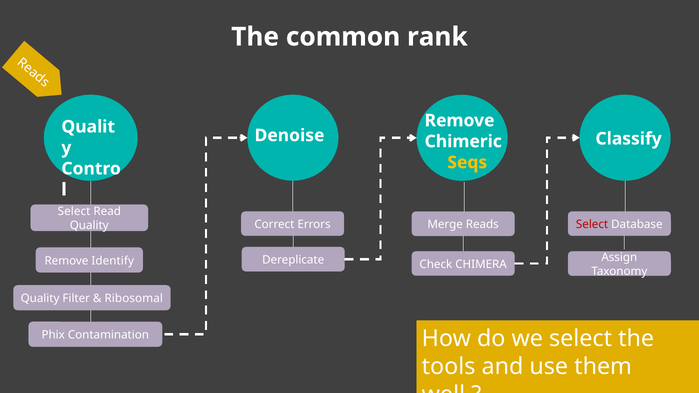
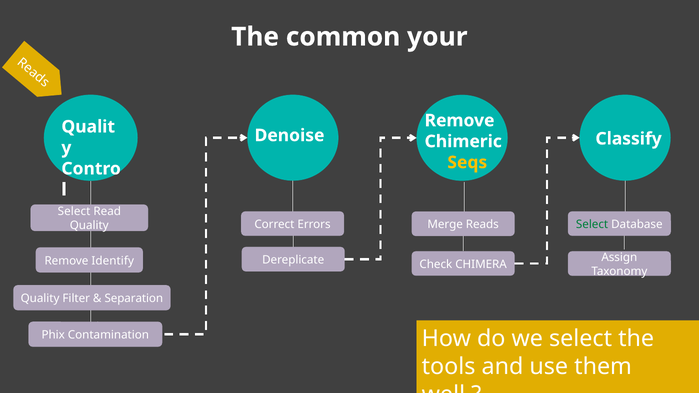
rank: rank -> your (437, 37)
Select colour: red -> green (592, 224)
Ribosomal: Ribosomal -> Separation (134, 299)
